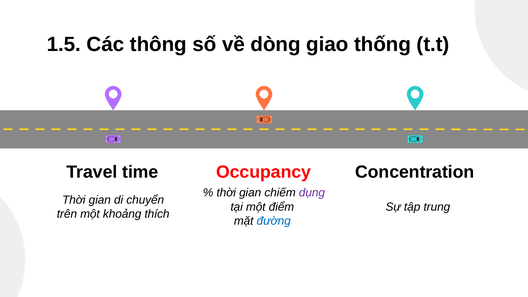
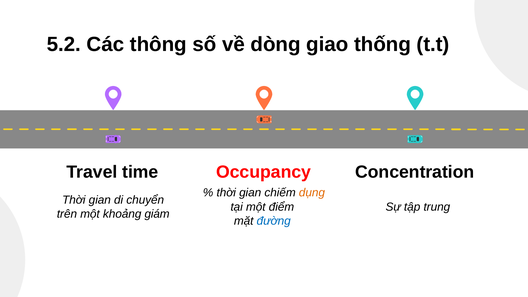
1.5: 1.5 -> 5.2 (64, 45)
dụng colour: purple -> orange (312, 193)
thích: thích -> giám (157, 214)
